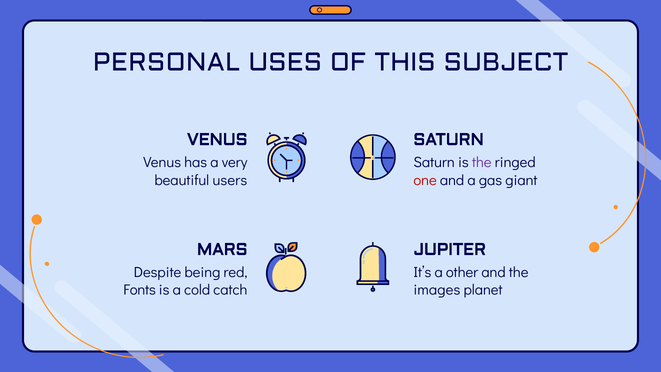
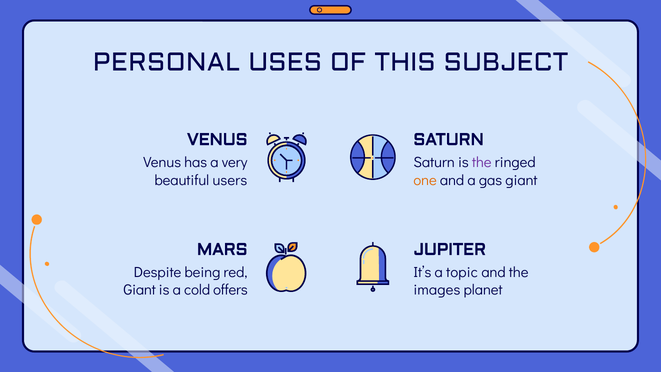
one colour: red -> orange (425, 180)
other: other -> topic (462, 272)
Fonts: Fonts -> Giant (140, 290)
catch: catch -> offers (230, 290)
